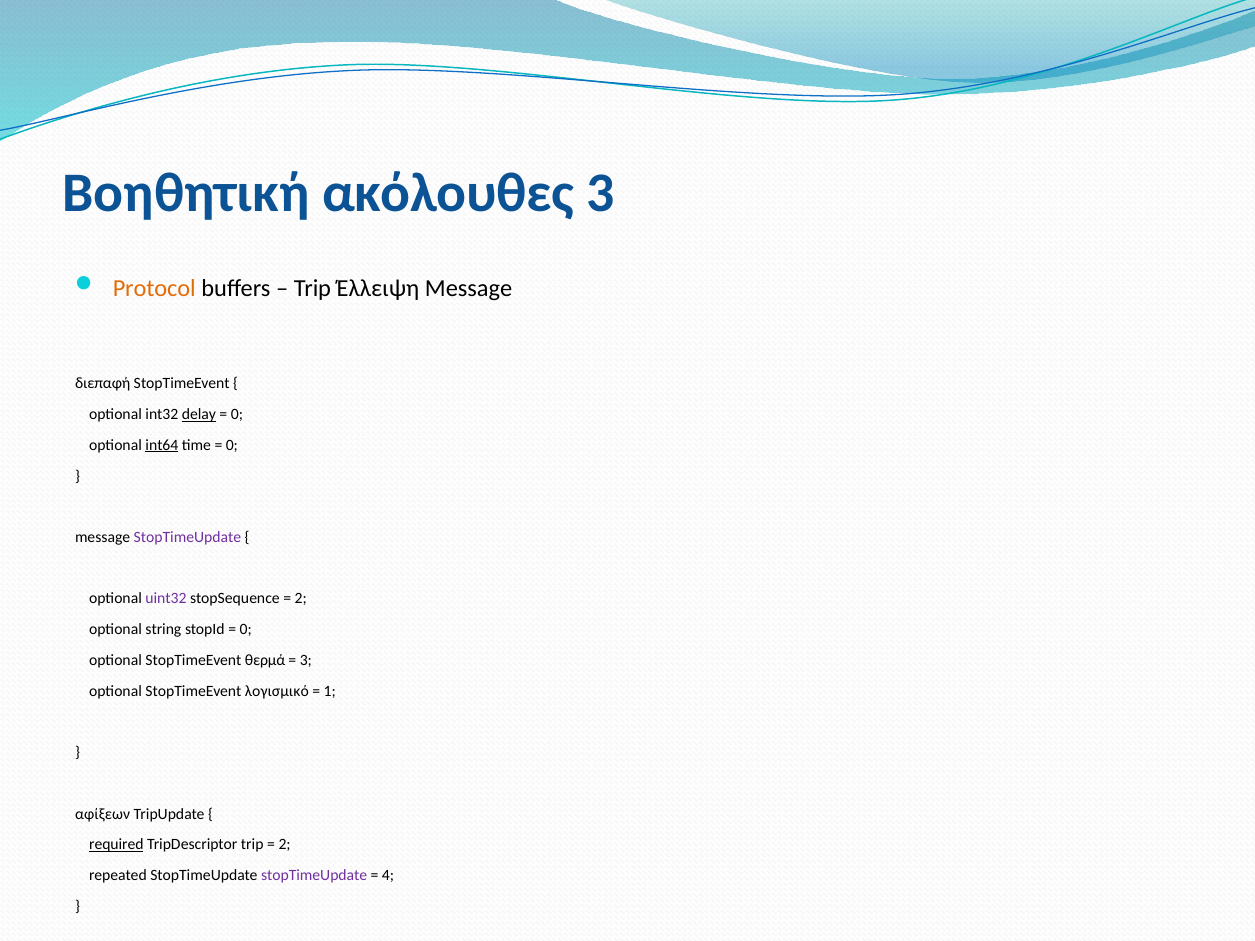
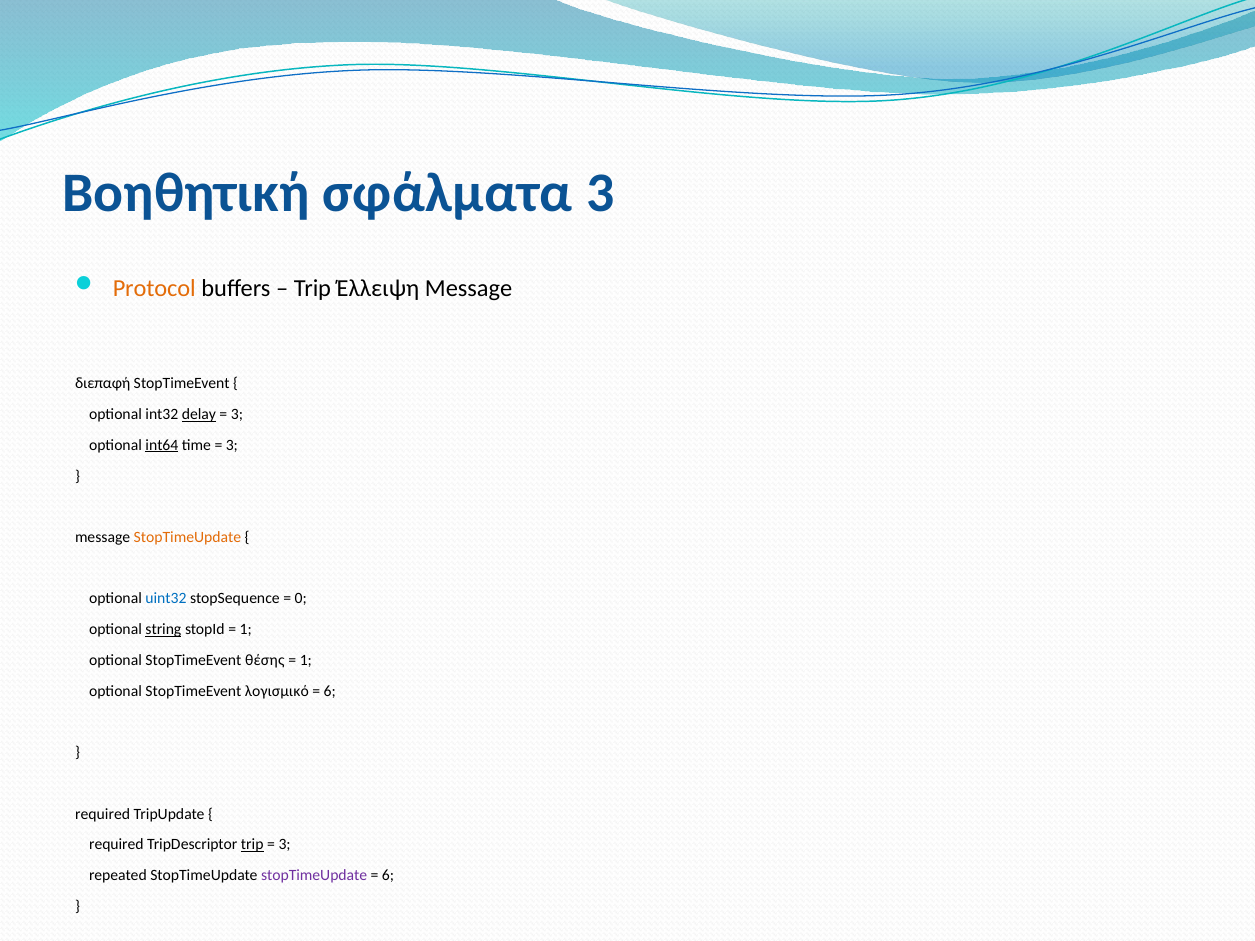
ακόλουθες: ακόλουθες -> σφάλματα (447, 193)
0: 0 -> 3 (237, 415)
0: 0 -> 3 (232, 445)
StopTimeUpdate colour: purple -> orange (187, 537)
uint32 colour: purple -> blue (166, 599)
2: 2 -> 0 (301, 599)
string underline: none -> present (163, 630)
0: 0 -> 1 (246, 630)
θερμά: θερμά -> θέσης (265, 660)
3: 3 -> 1 (306, 660)
1: 1 -> 6 (330, 691)
αφίξεων: αφίξεων -> required (103, 814)
required underline: present -> none (116, 845)
trip underline: none -> present (252, 845)
2: 2 -> 3 (285, 845)
4: 4 -> 6 (388, 876)
